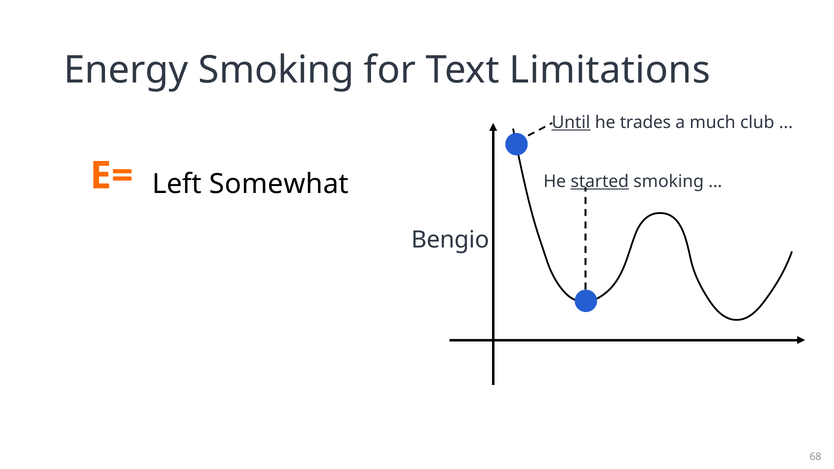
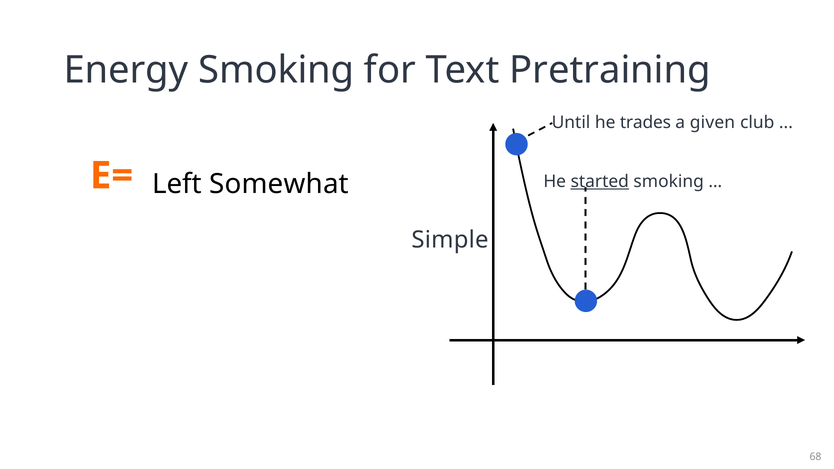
Limitations: Limitations -> Pretraining (610, 70)
Until underline: present -> none (571, 123)
much: much -> given (712, 123)
Bengio: Bengio -> Simple (450, 240)
